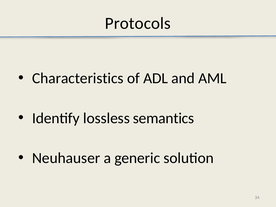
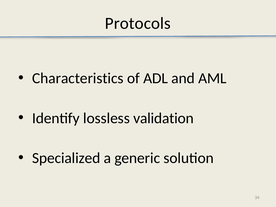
semantics: semantics -> validation (163, 118)
Neuhauser: Neuhauser -> Specialized (66, 158)
